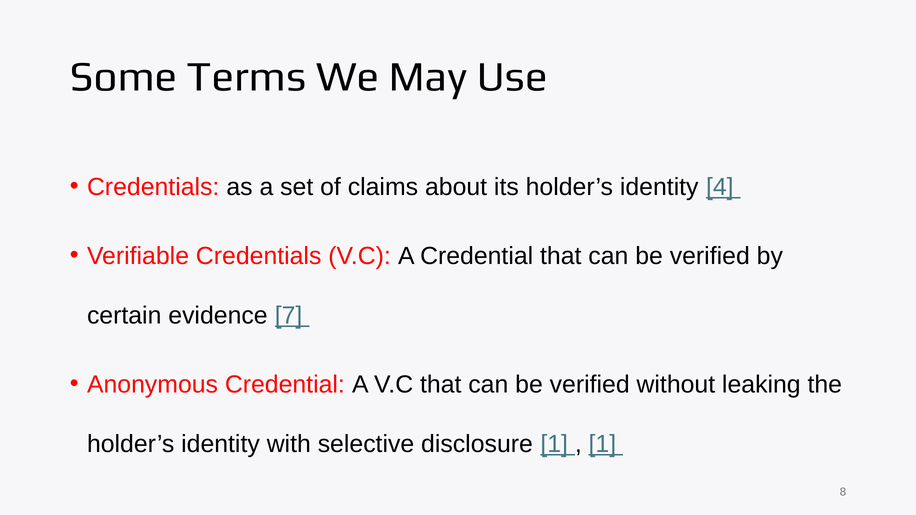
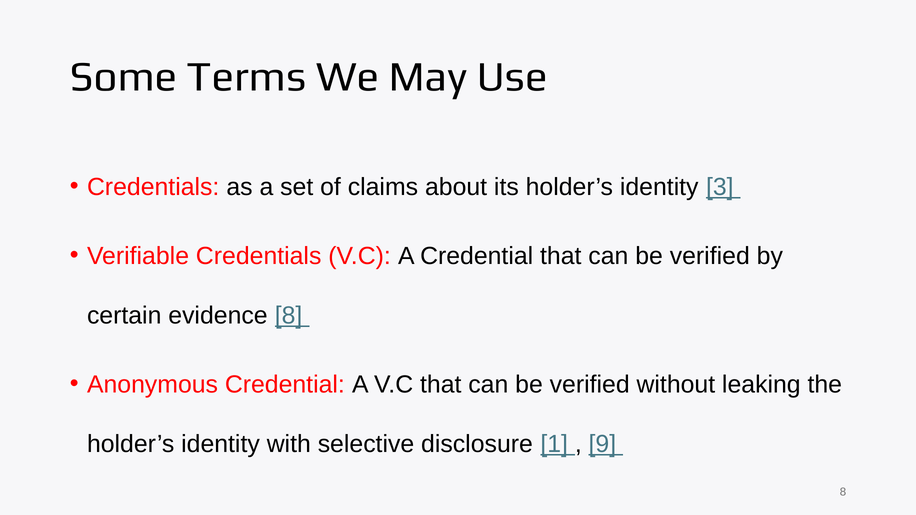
4: 4 -> 3 (720, 187)
evidence 7: 7 -> 8 (289, 316)
1: 1 -> 9 (602, 444)
